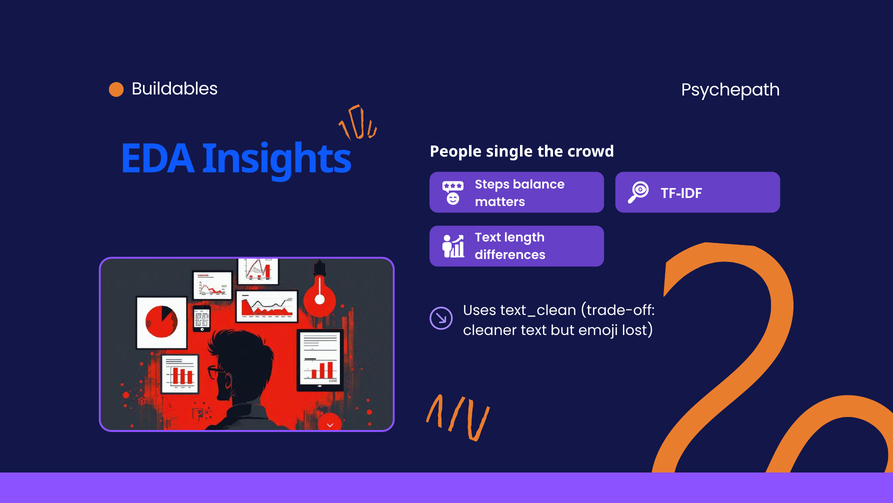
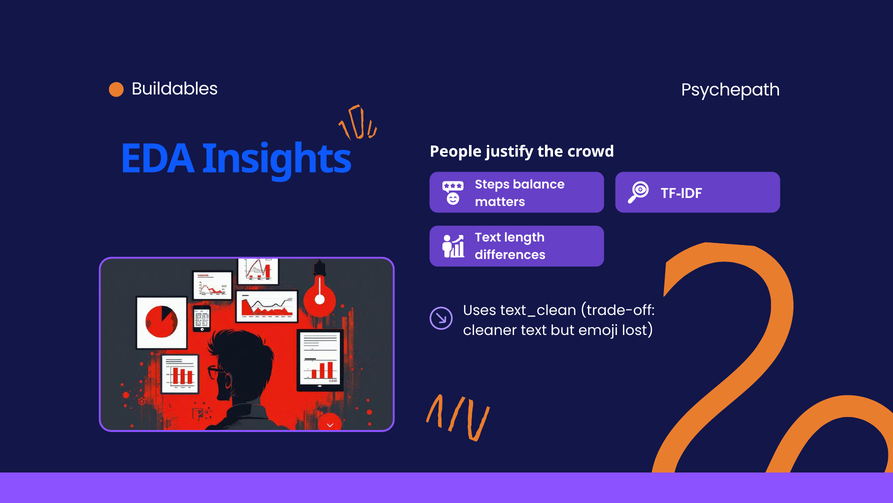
single: single -> justify (510, 151)
